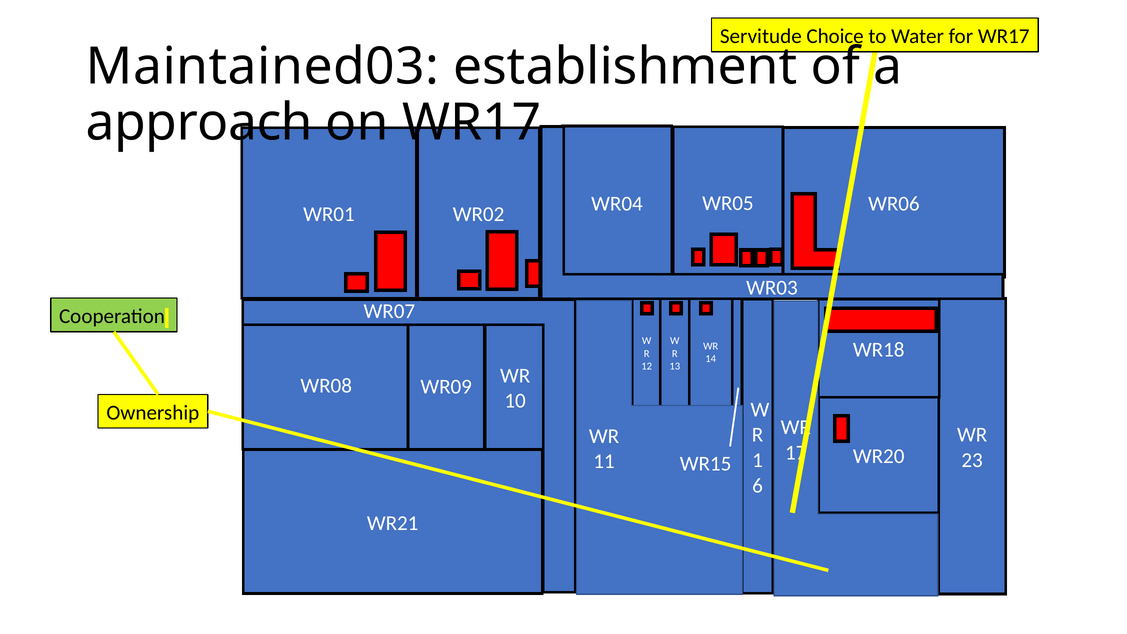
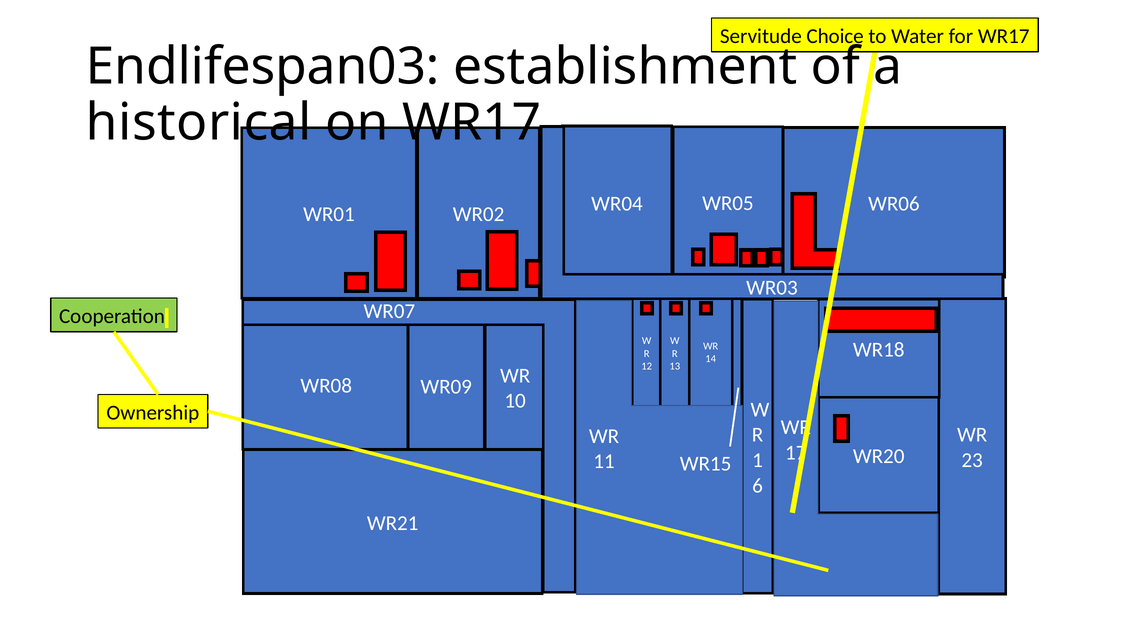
Maintained03: Maintained03 -> Endlifespan03 (263, 67)
approach: approach -> historical (199, 123)
